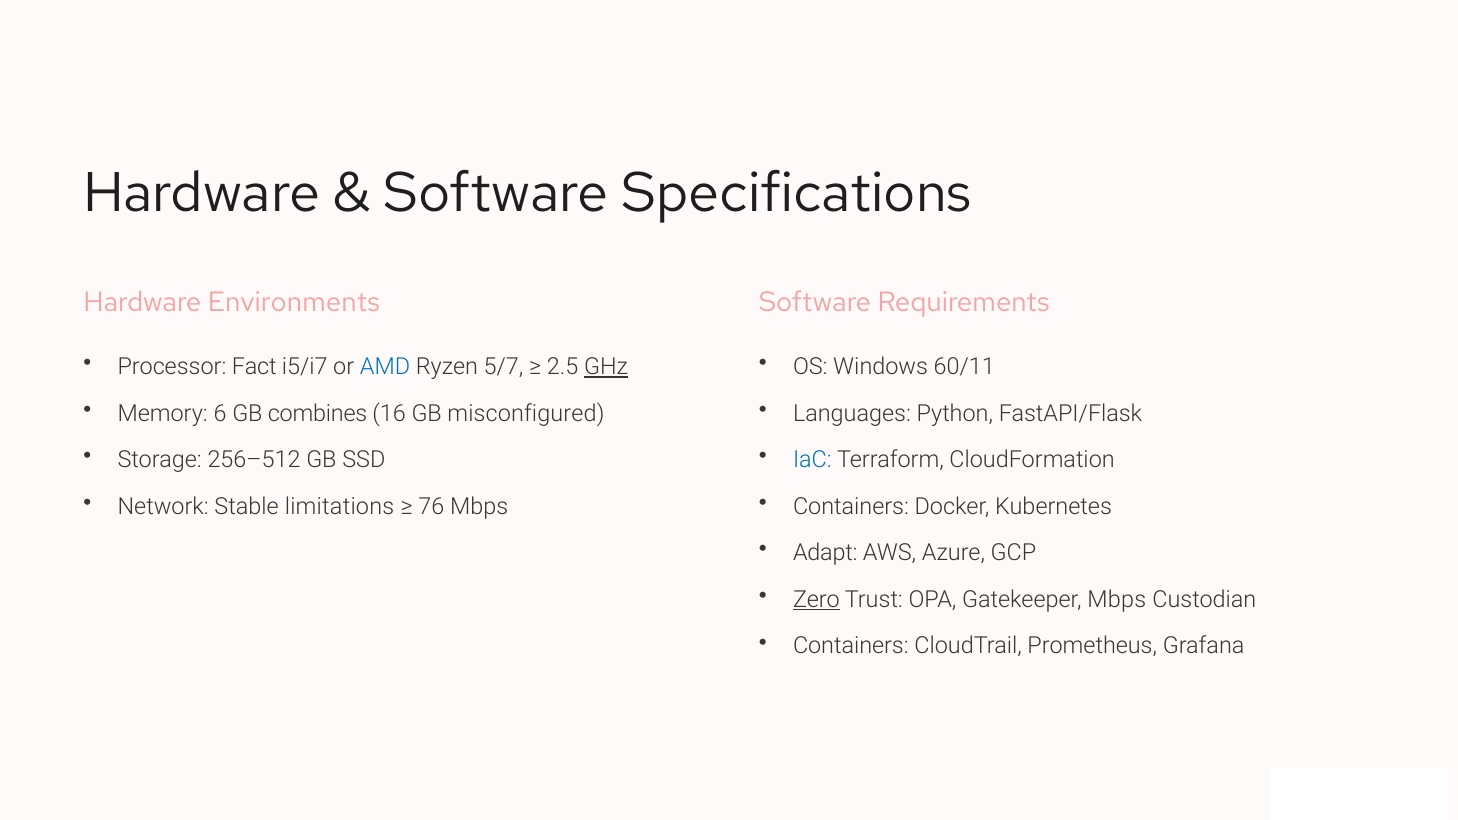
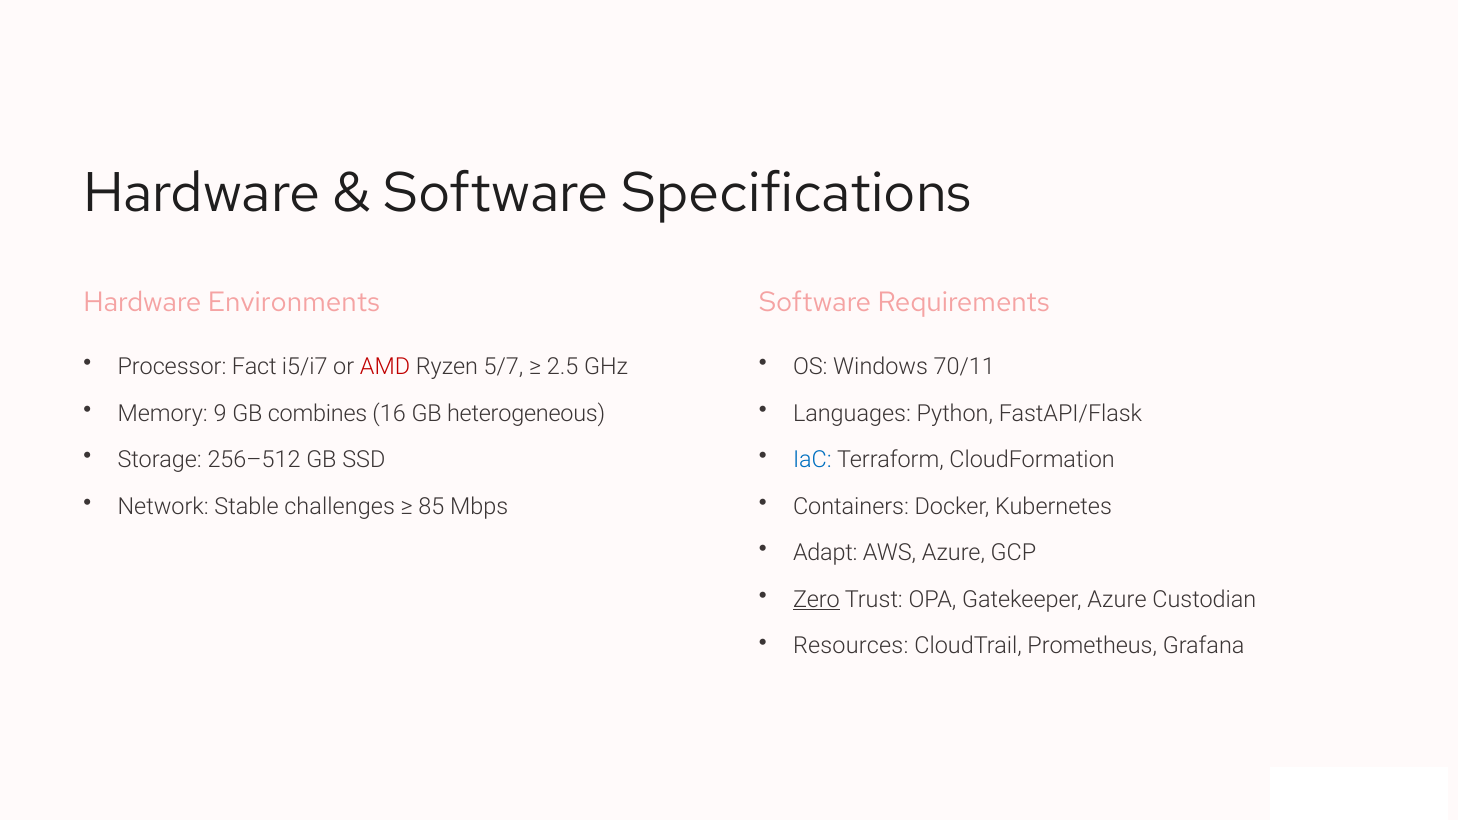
AMD colour: blue -> red (385, 367)
GHz underline: present -> none (606, 367)
60/11: 60/11 -> 70/11 (964, 367)
6: 6 -> 9 (220, 414)
misconfigured: misconfigured -> heterogeneous (526, 414)
limitations: limitations -> challenges (340, 507)
76: 76 -> 85 (431, 507)
Gatekeeper Mbps: Mbps -> Azure (1117, 600)
Containers: Containers -> Resources (851, 646)
